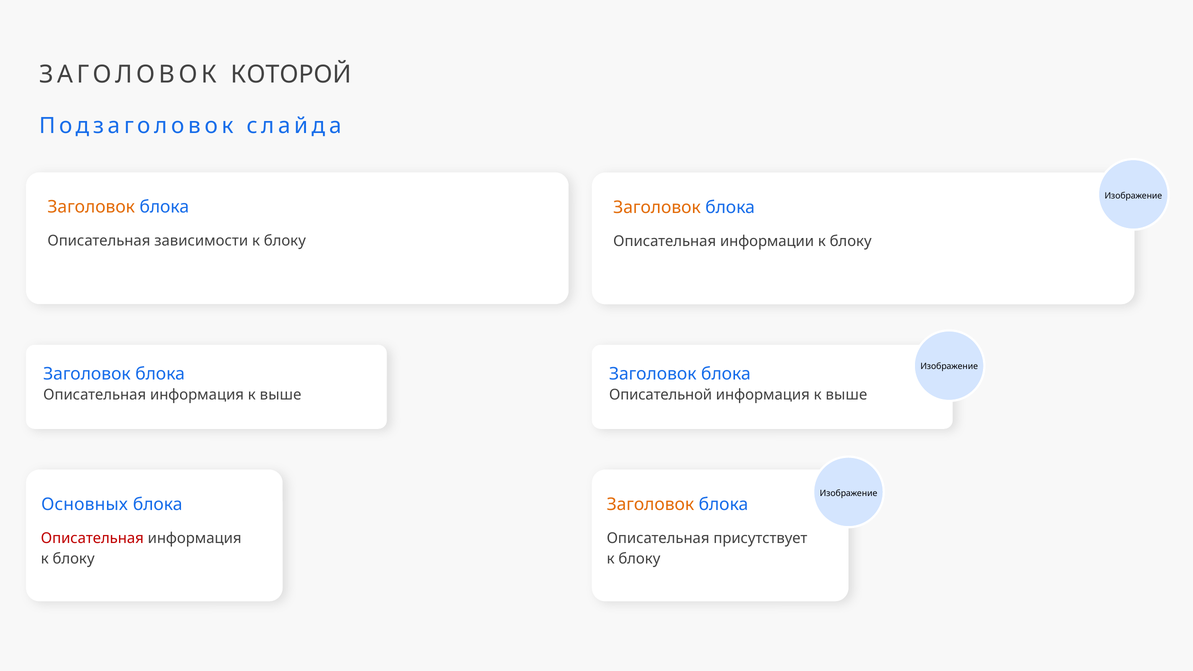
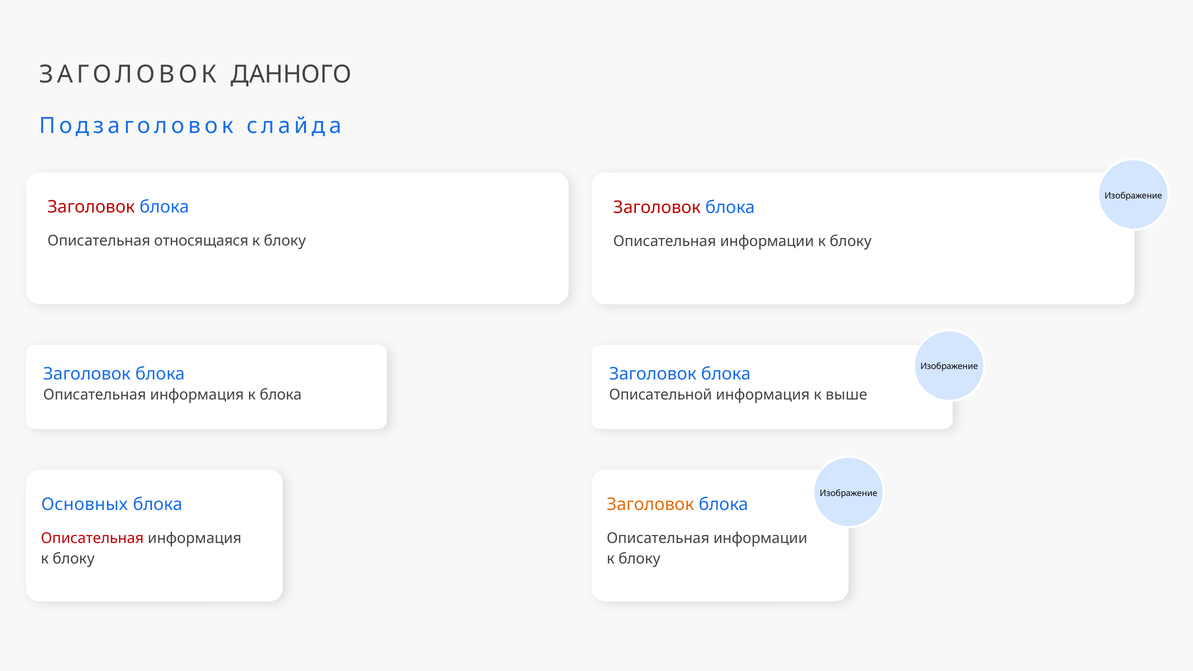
КОТОРОЙ: КОТОРОЙ -> ДАННОГО (291, 74)
Заголовок colour: orange -> red (91, 207)
Заголовок colour: orange -> red (657, 207)
зависимости: зависимости -> относящаяся (201, 241)
Описательная информация к выше: выше -> блока (281, 395)
присутствует: присутствует -> информации (760, 538)
